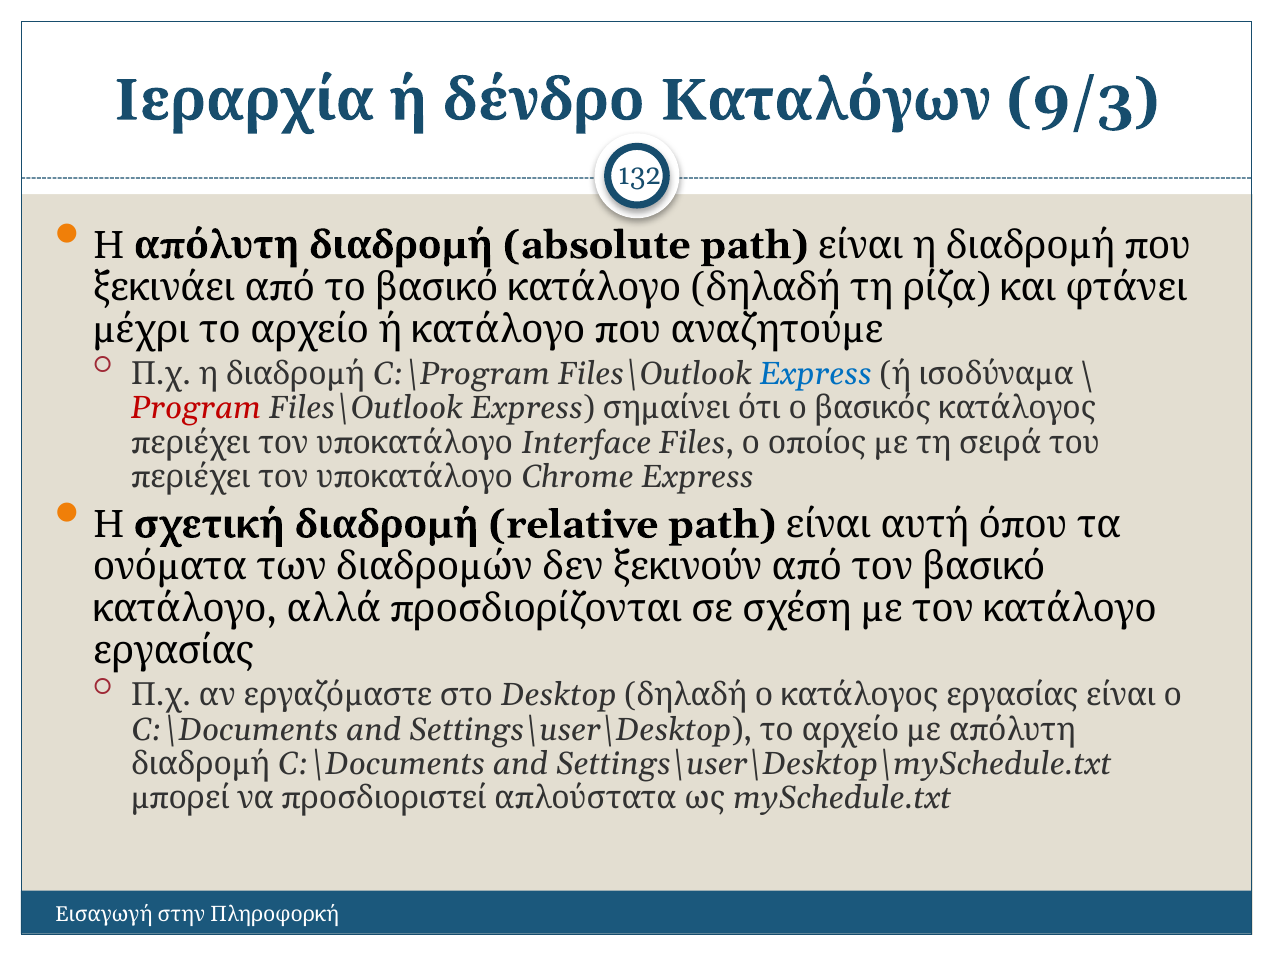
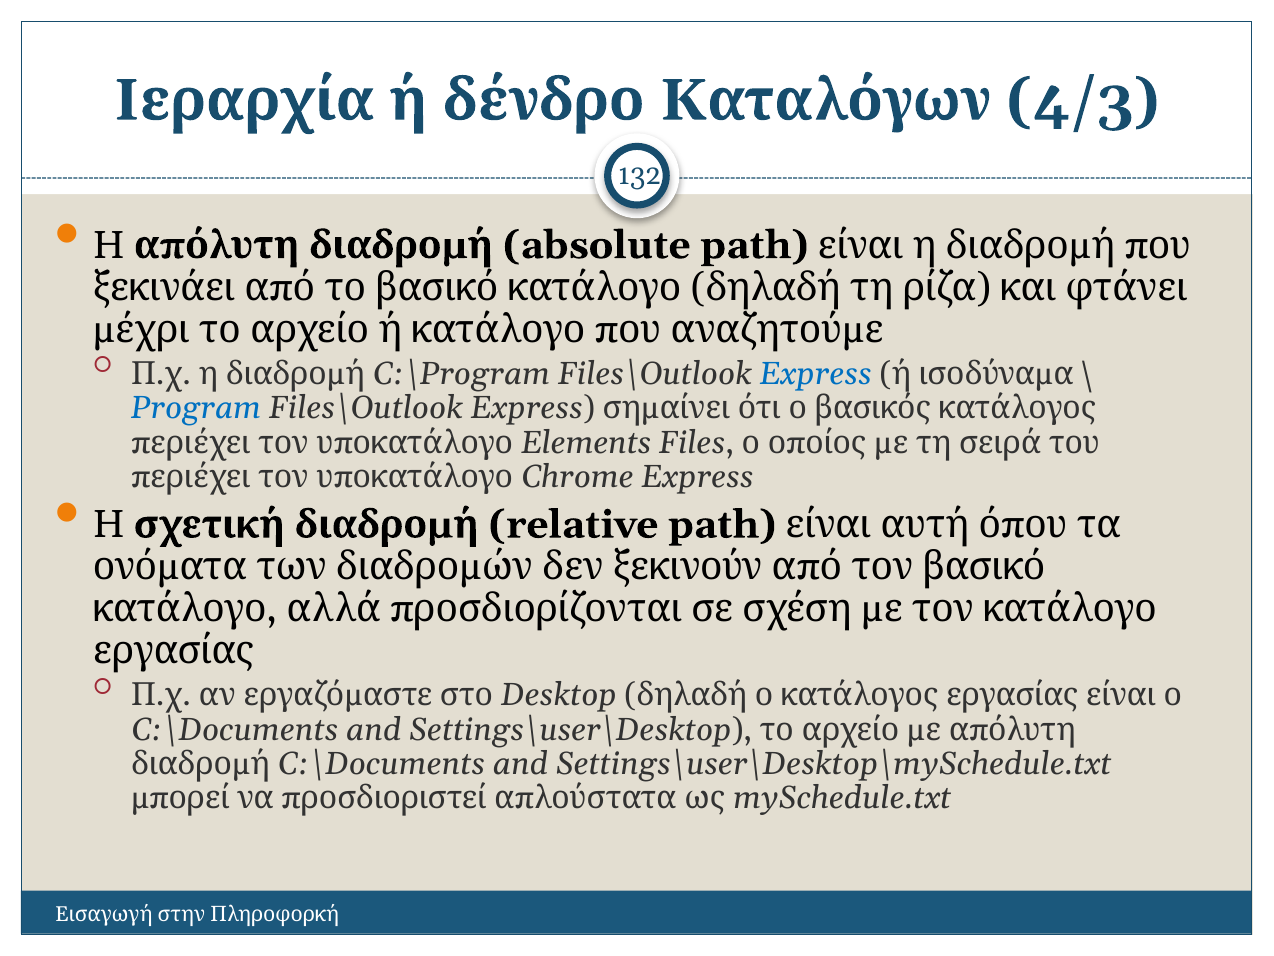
9/3: 9/3 -> 4/3 (1083, 100)
Program colour: red -> blue (196, 408)
Interface: Interface -> Elements (586, 442)
